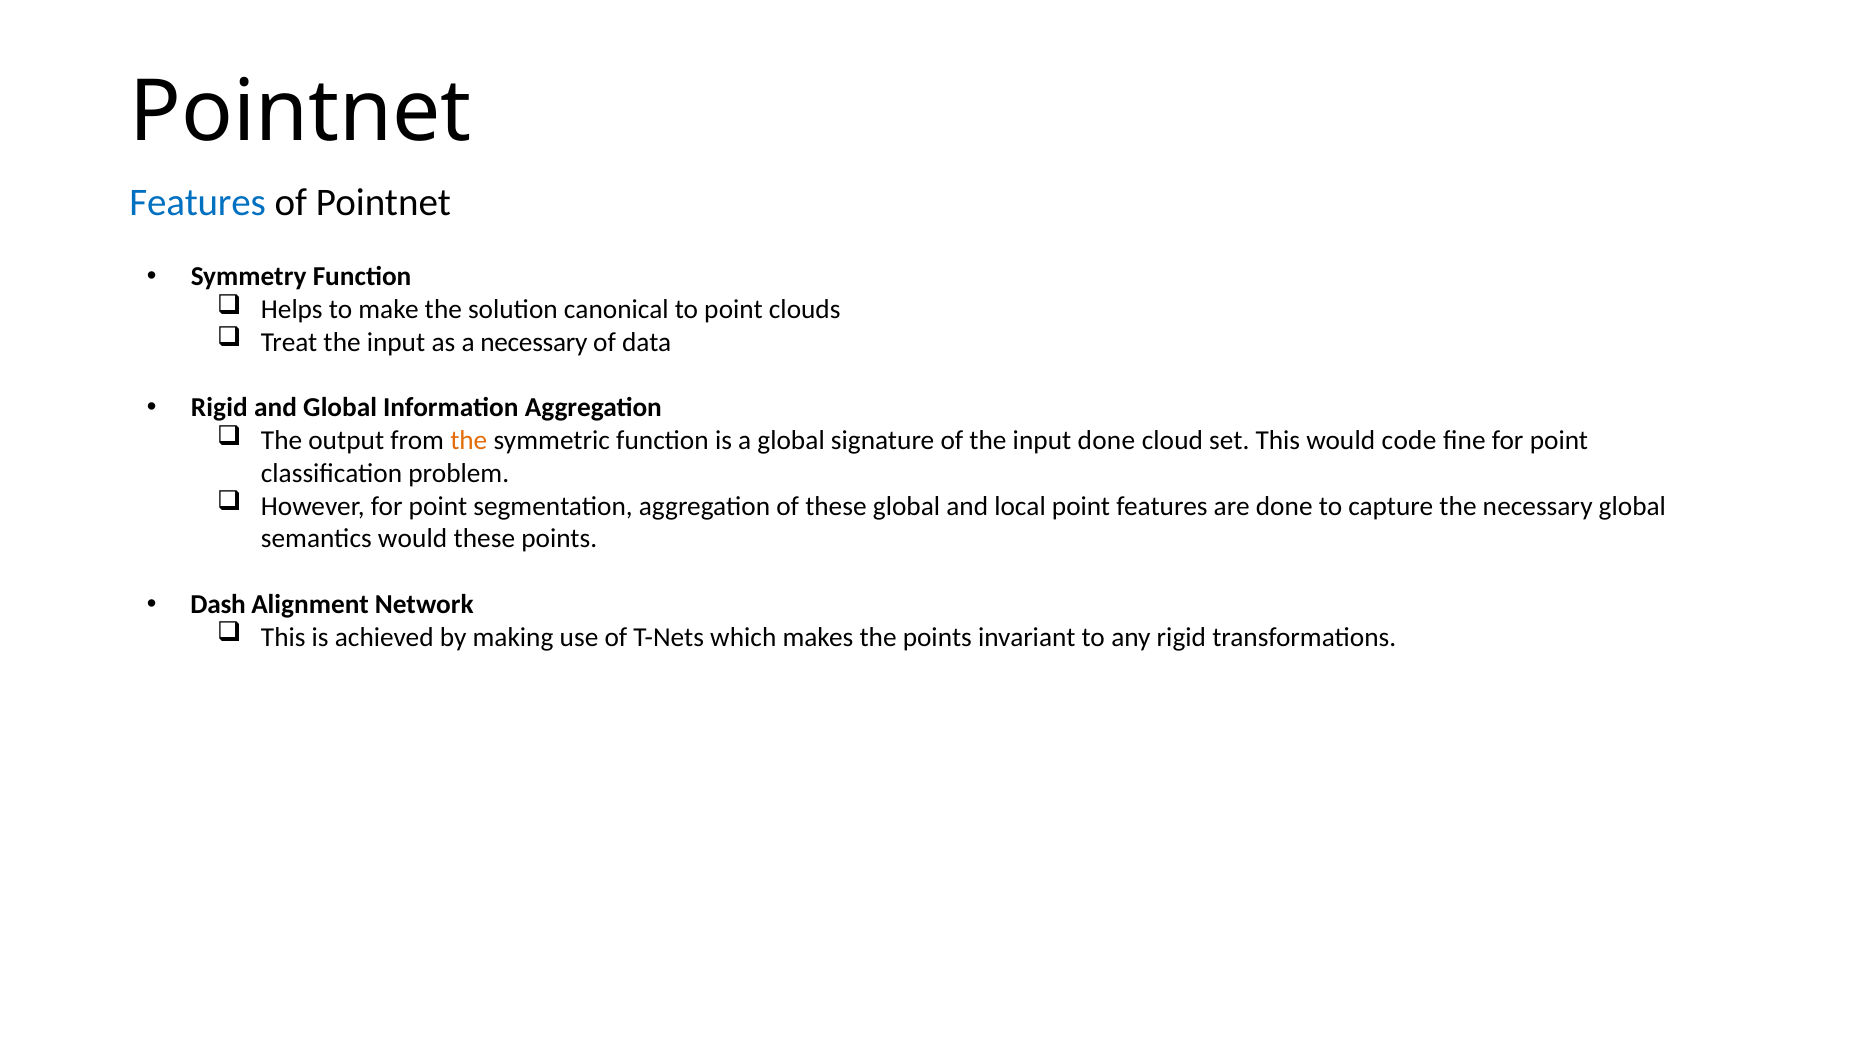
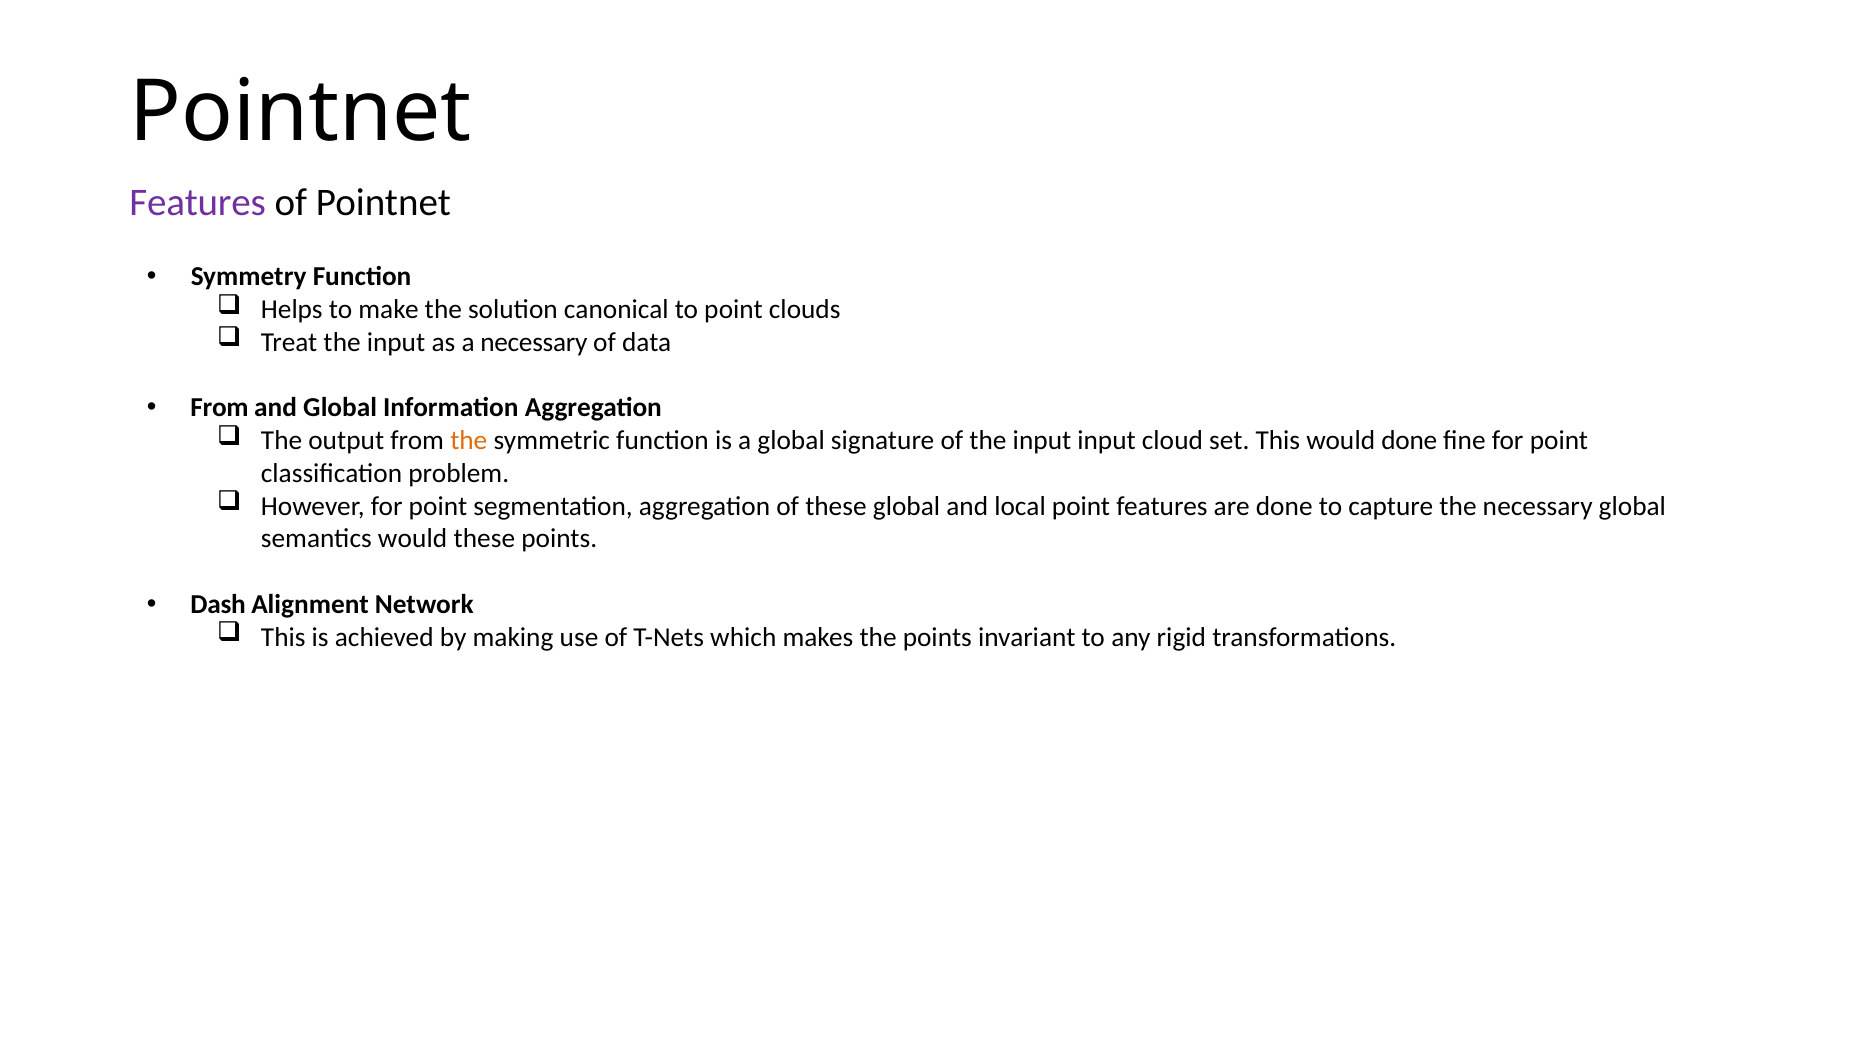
Features colour: blue -> purple (198, 203)
Rigid: Rigid -> From (219, 408)
input done: done -> input (1107, 441)
would code: code -> done (1409, 441)
